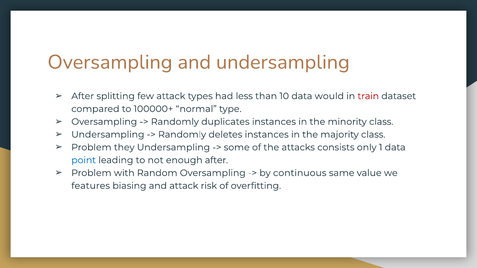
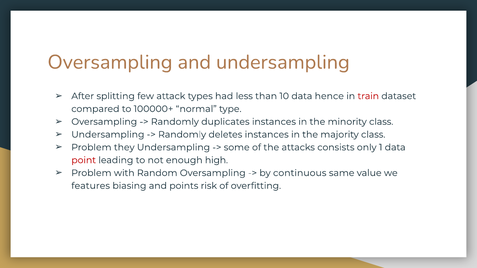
would: would -> hence (329, 96)
point colour: blue -> red (84, 160)
enough after: after -> high (216, 160)
and attack: attack -> points (184, 186)
